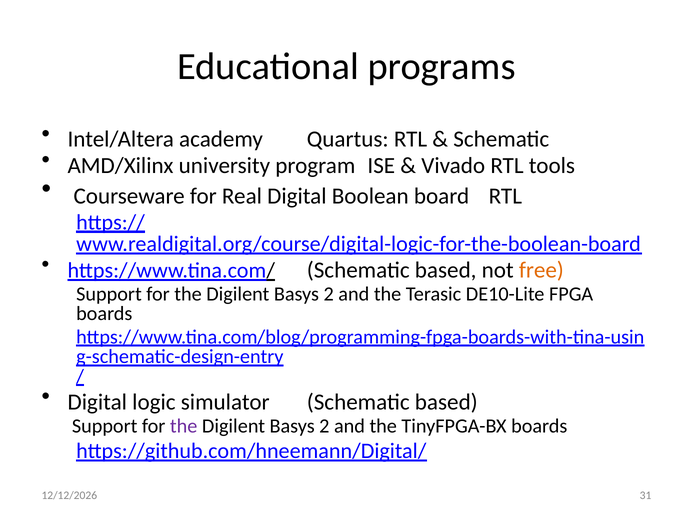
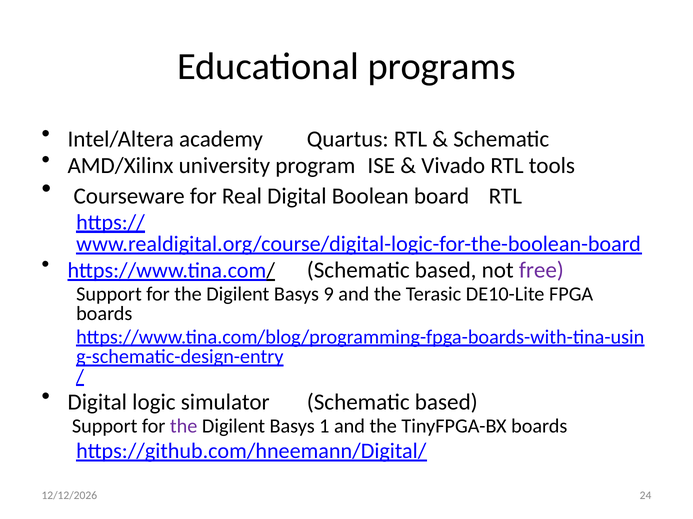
free colour: orange -> purple (541, 271)
2: 2 -> 9 (329, 295)
2: 2 -> 1 (324, 427)
31: 31 -> 24 (646, 496)
